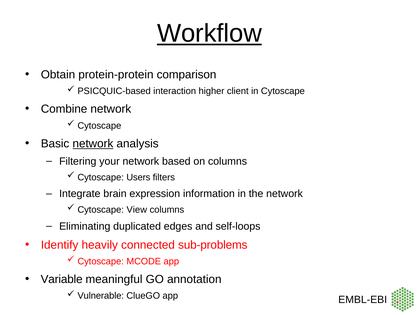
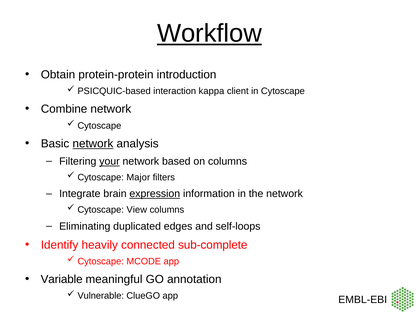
comparison: comparison -> introduction (187, 74)
higher: higher -> kappa (211, 91)
your underline: none -> present (109, 161)
Users: Users -> Major (138, 177)
expression underline: none -> present (155, 193)
sub-problems: sub-problems -> sub-complete (213, 244)
